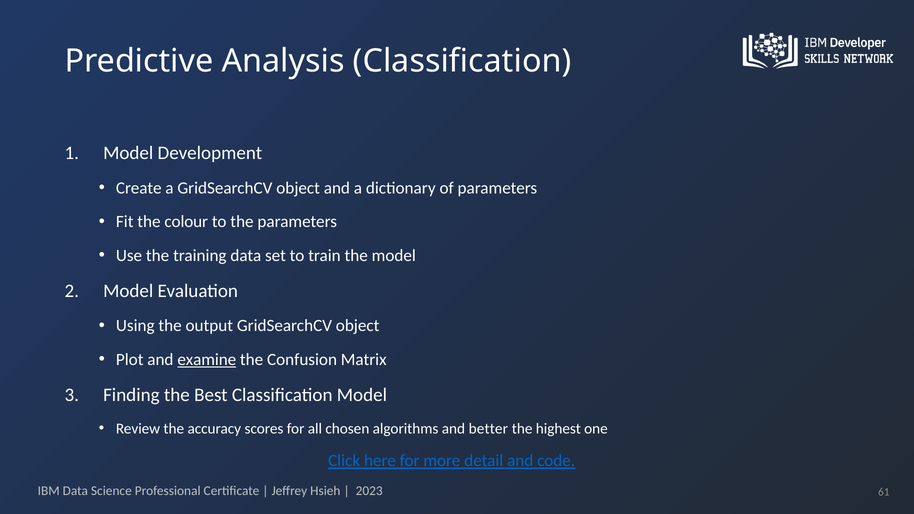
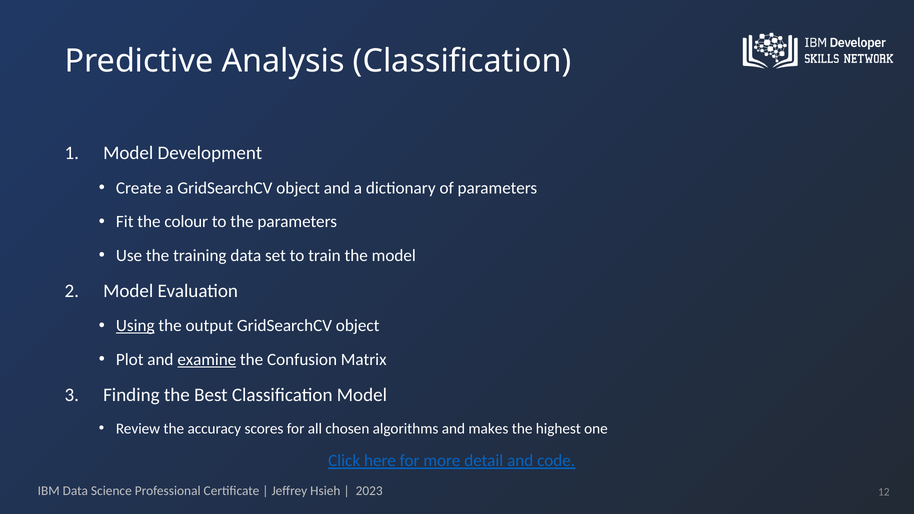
Using underline: none -> present (135, 326)
better: better -> makes (488, 429)
61: 61 -> 12 (884, 492)
